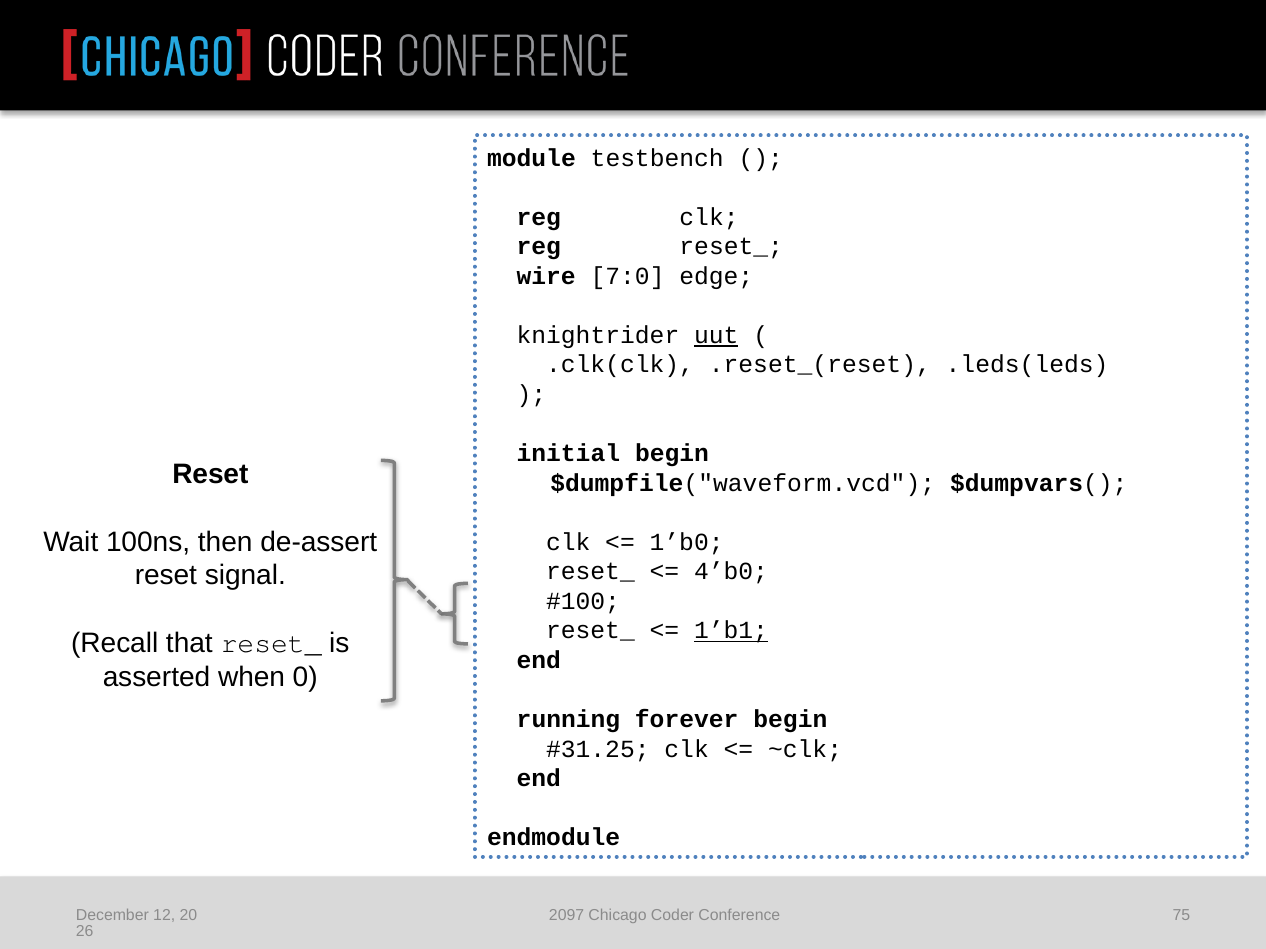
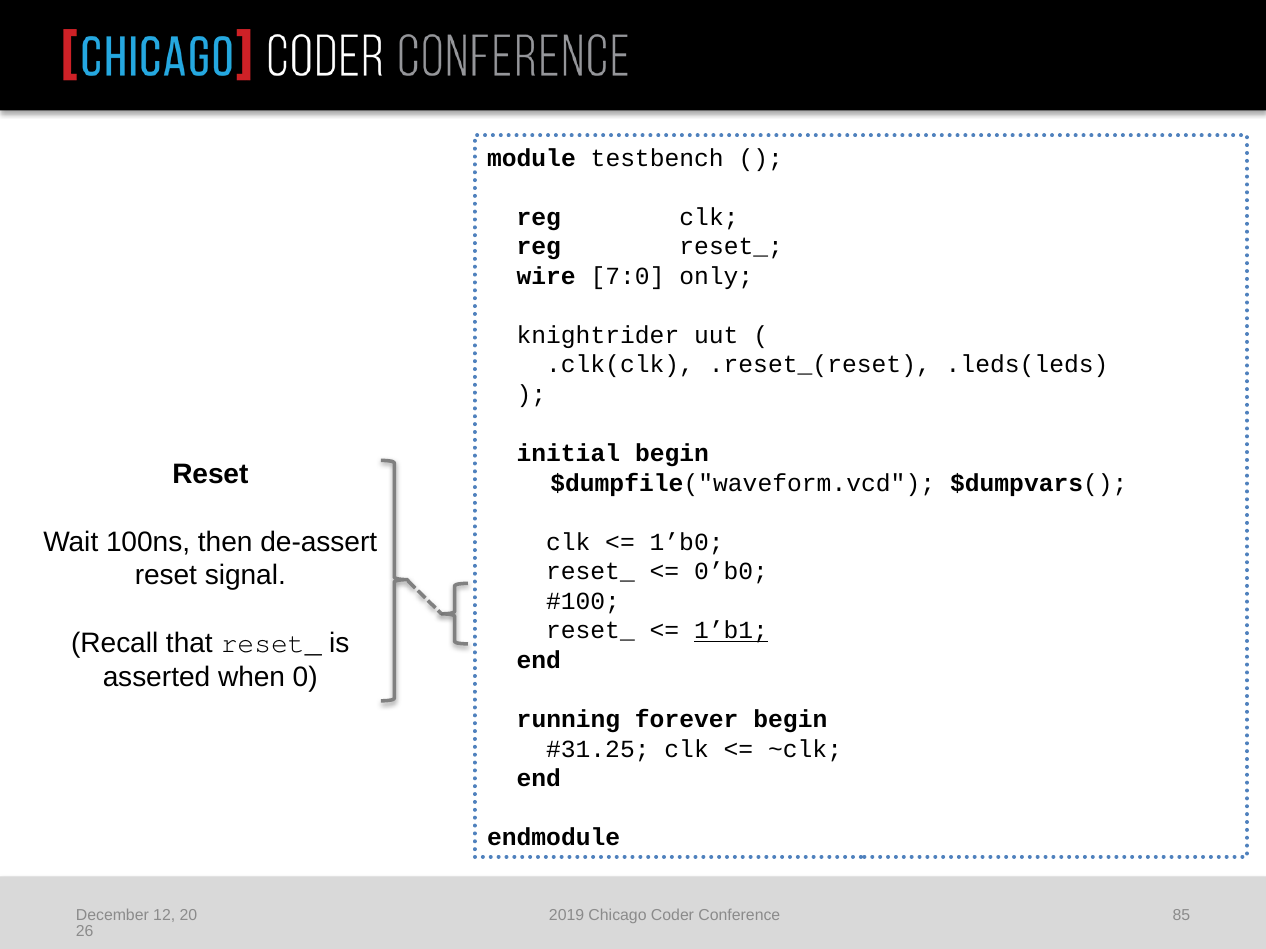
edge: edge -> only (716, 276)
uut underline: present -> none (716, 335)
4’b0: 4’b0 -> 0’b0 (731, 572)
2097: 2097 -> 2019 (567, 915)
75: 75 -> 85 (1181, 915)
